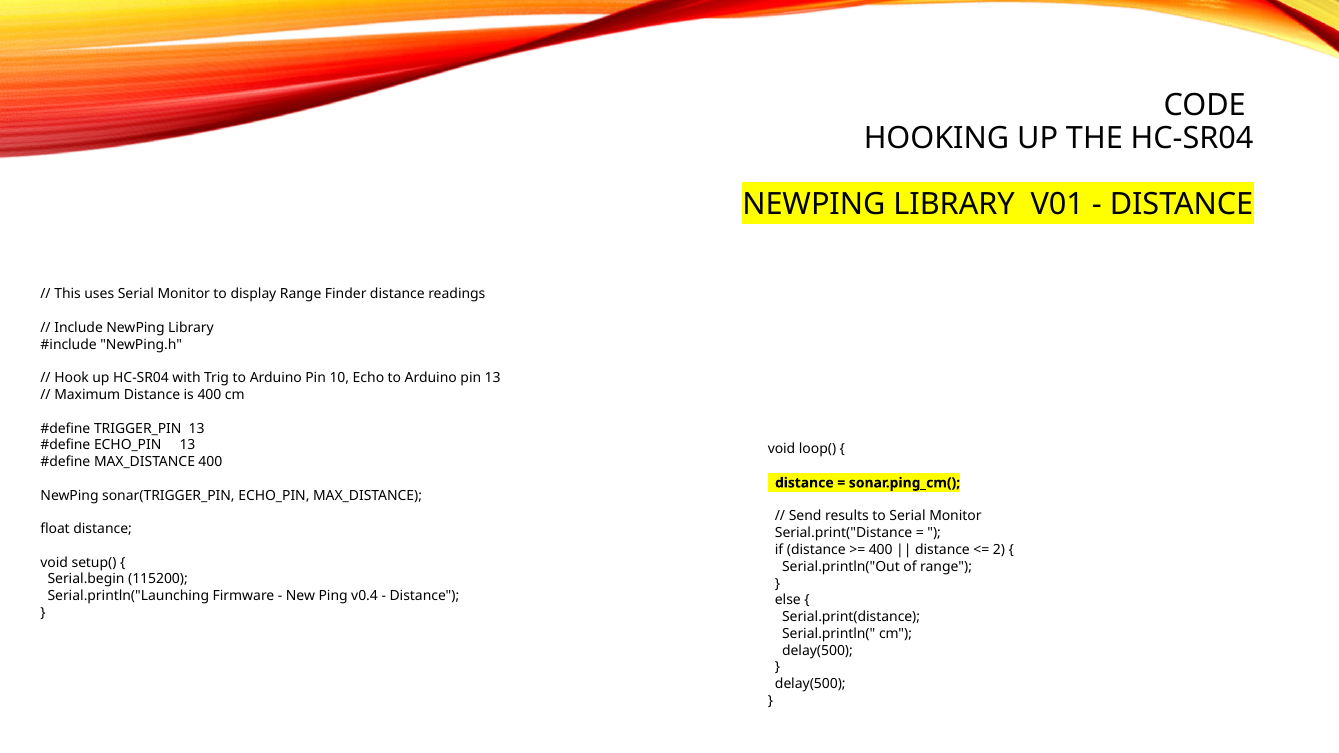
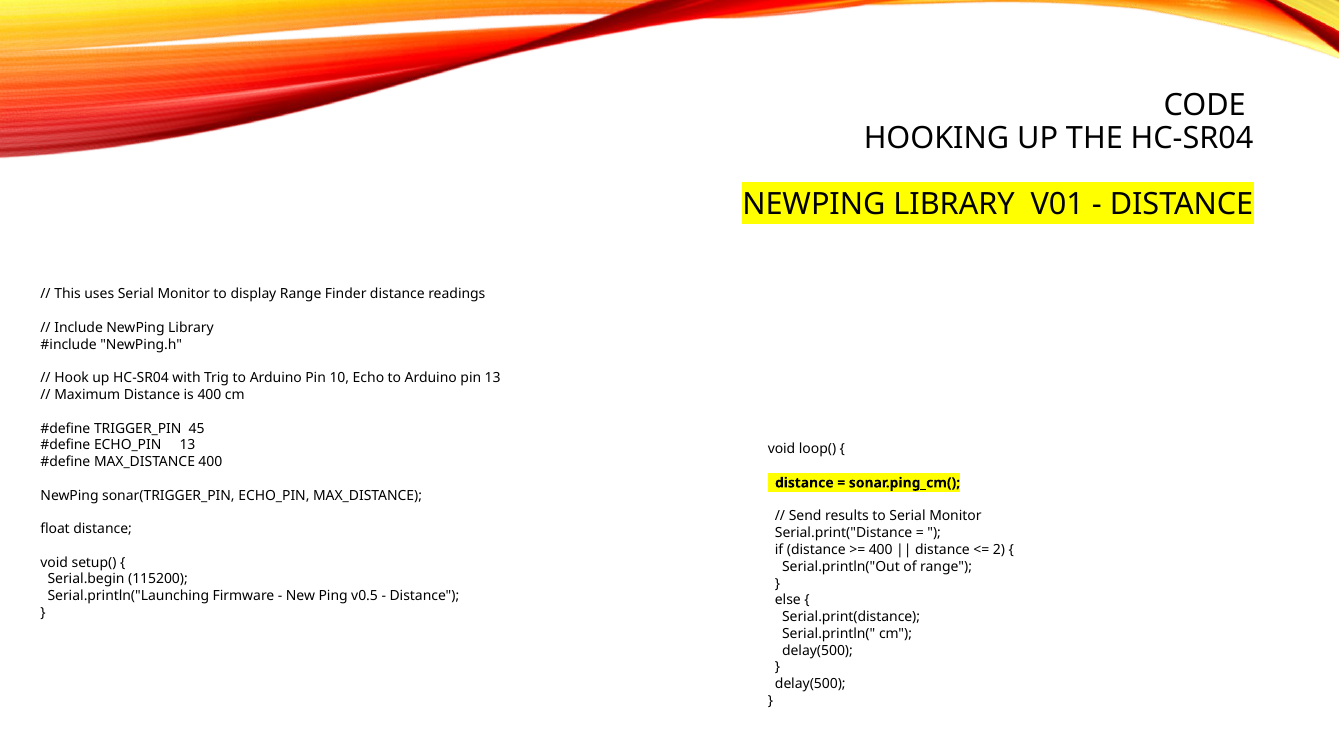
TRIGGER_PIN 13: 13 -> 45 (197, 429)
v0.4: v0.4 -> v0.5 (365, 596)
